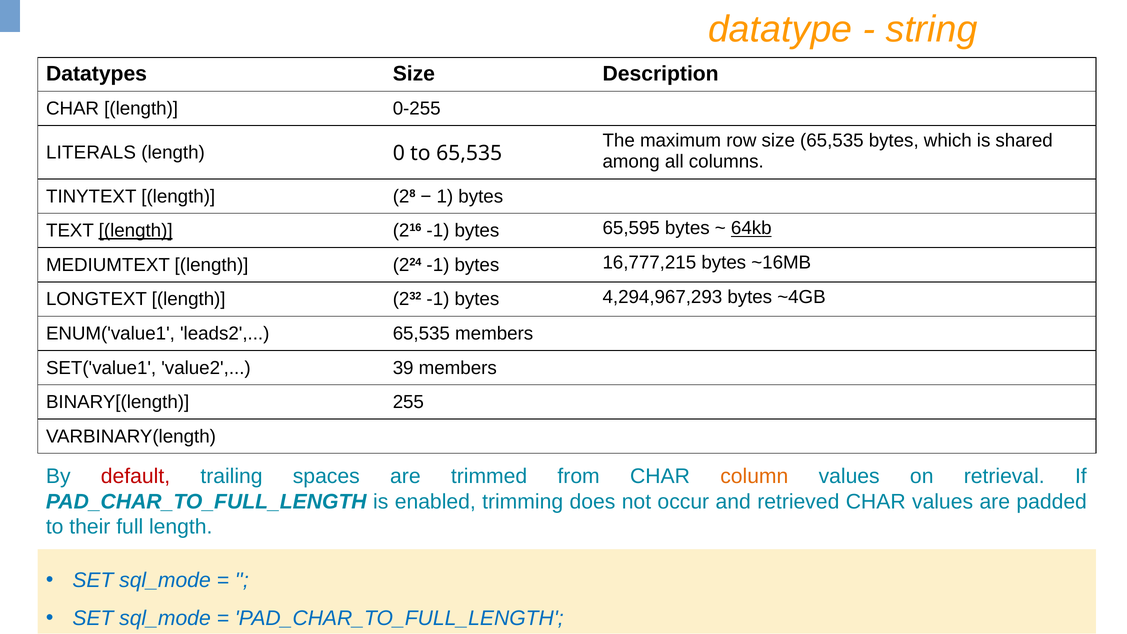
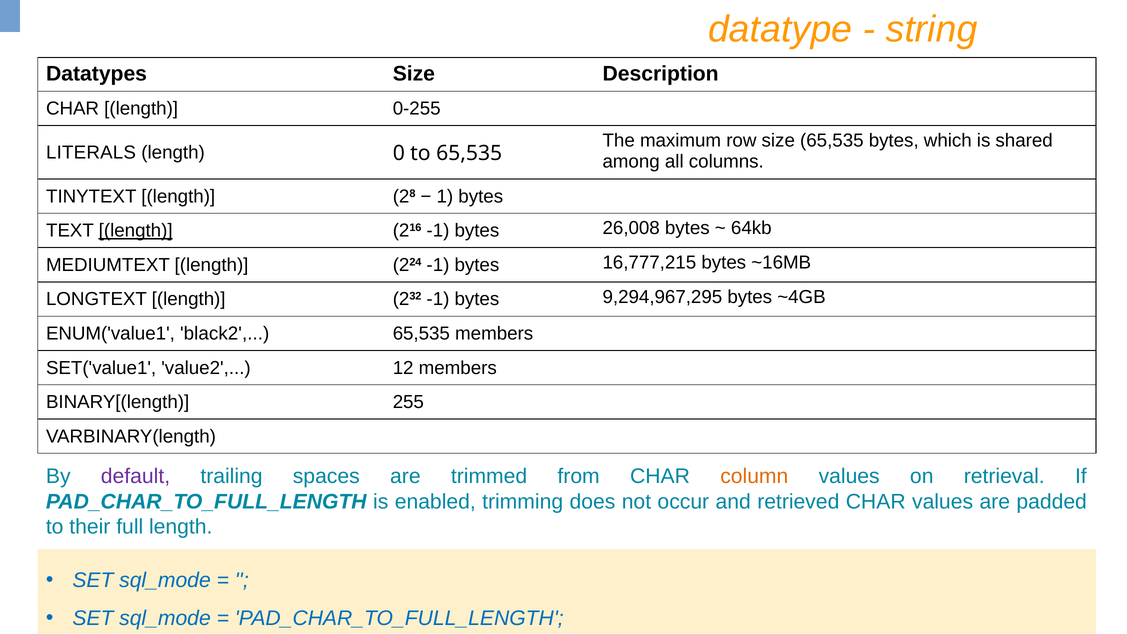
65,595: 65,595 -> 26,008 (631, 228)
64kb underline: present -> none (751, 228)
4,294,967,293: 4,294,967,293 -> 9,294,967,295 (662, 297)
leads2: leads2 -> black2 (225, 334)
39: 39 -> 12 (403, 368)
default colour: red -> purple (135, 476)
